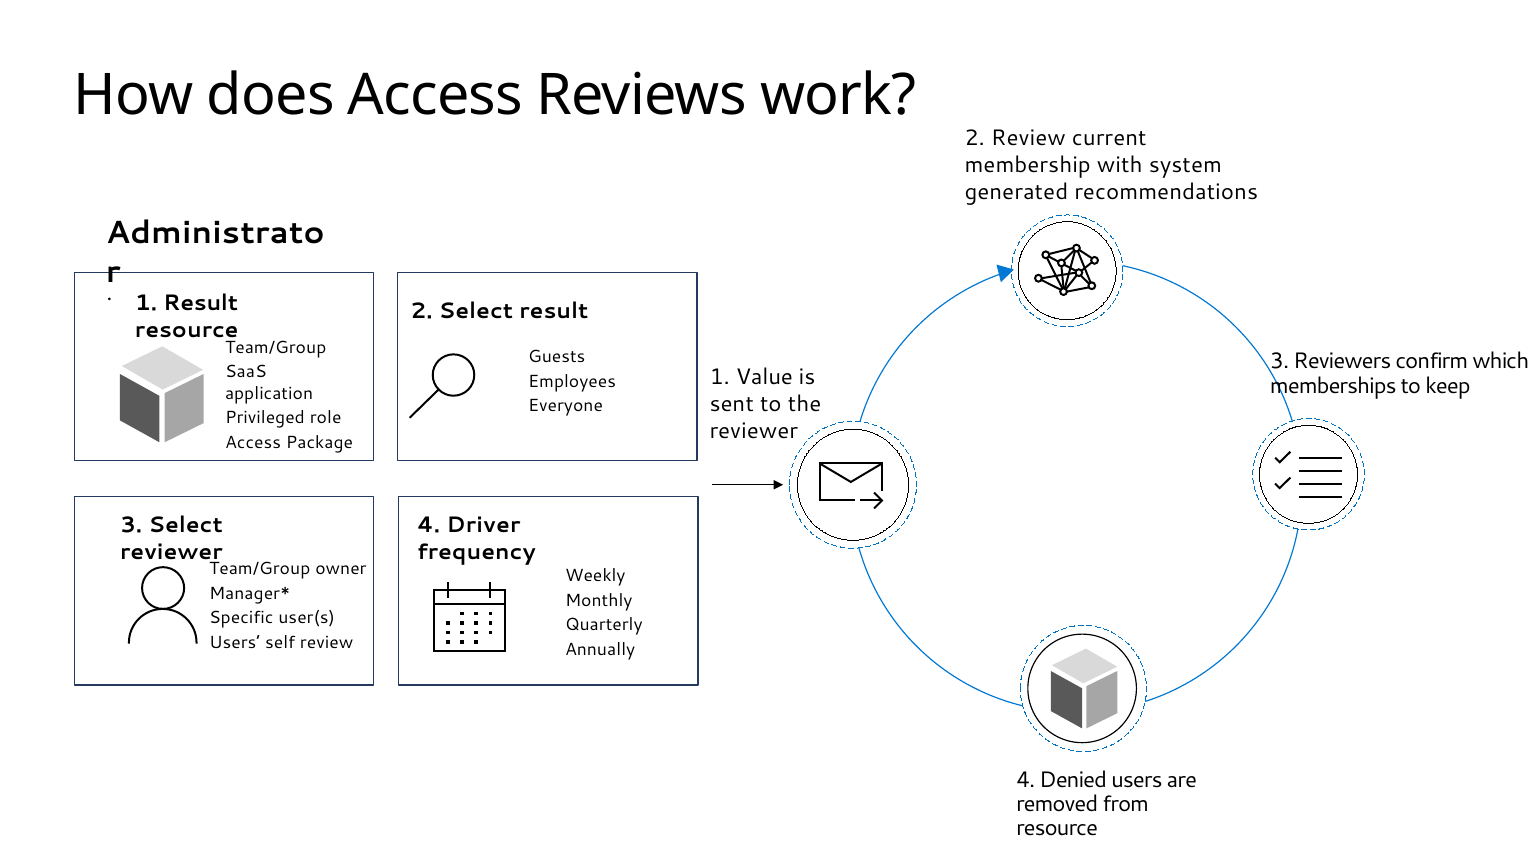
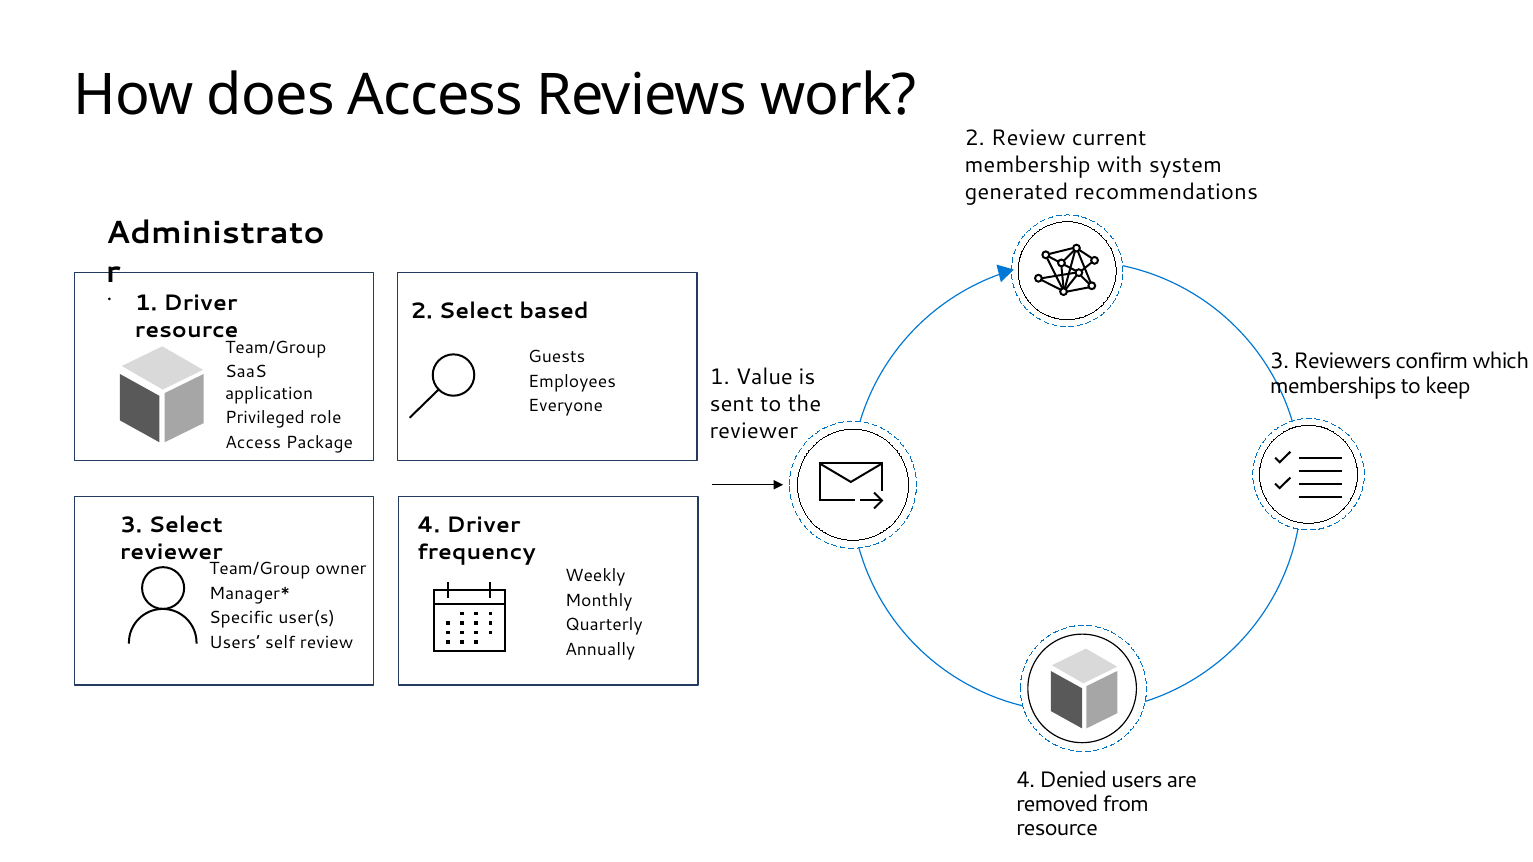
1 Result: Result -> Driver (200, 303)
Select result: result -> based (554, 311)
